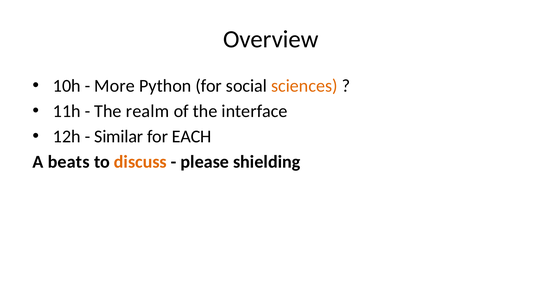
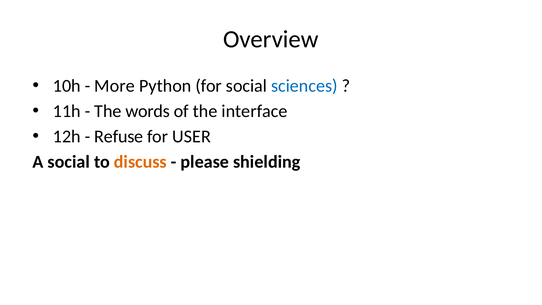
sciences colour: orange -> blue (304, 86)
realm: realm -> words (148, 111)
Similar: Similar -> Refuse (119, 137)
EACH: EACH -> USER (192, 137)
A beats: beats -> social (69, 162)
